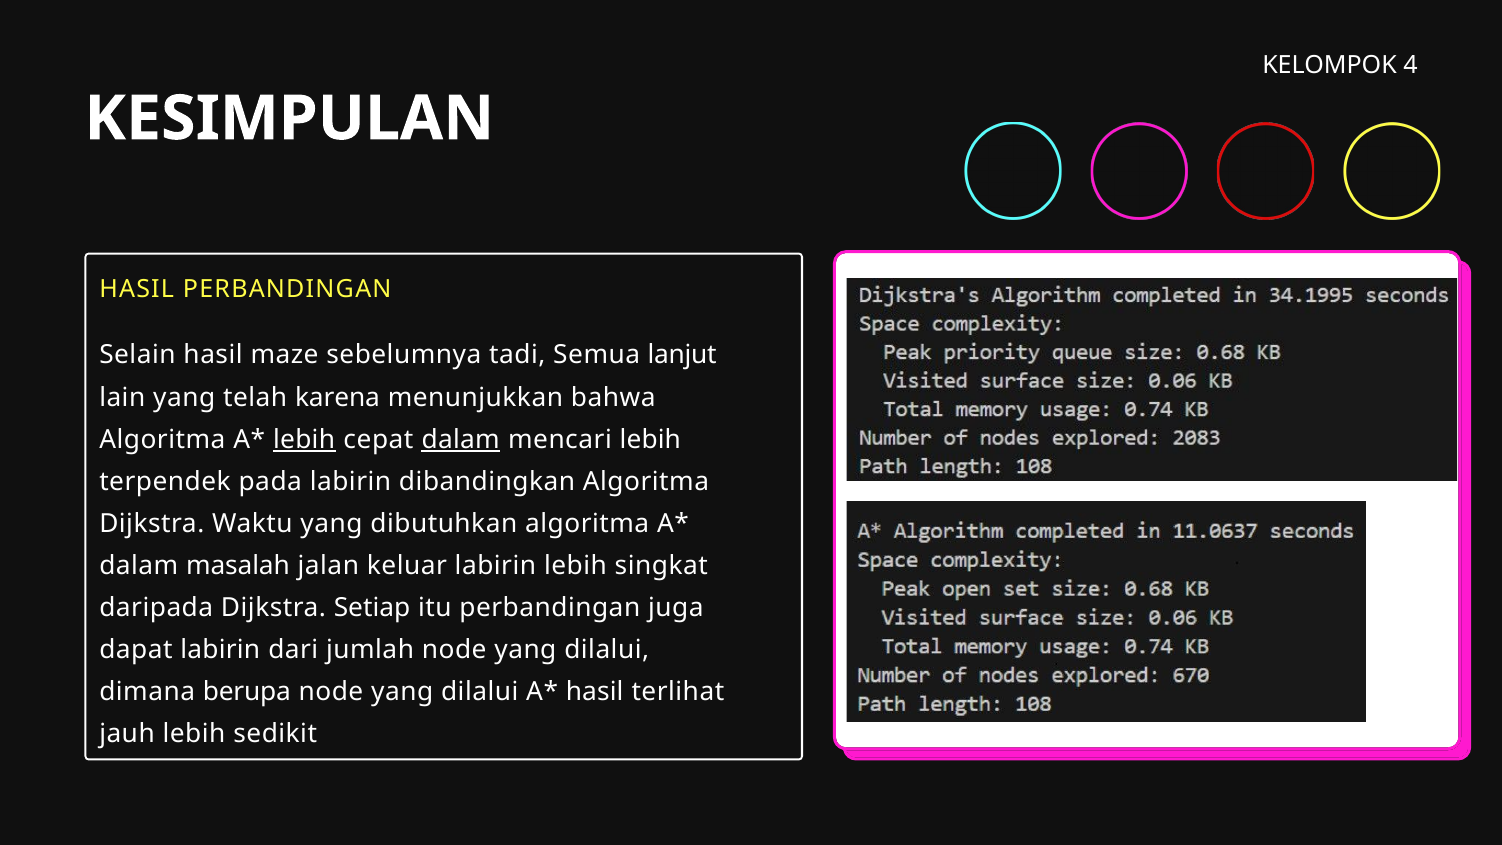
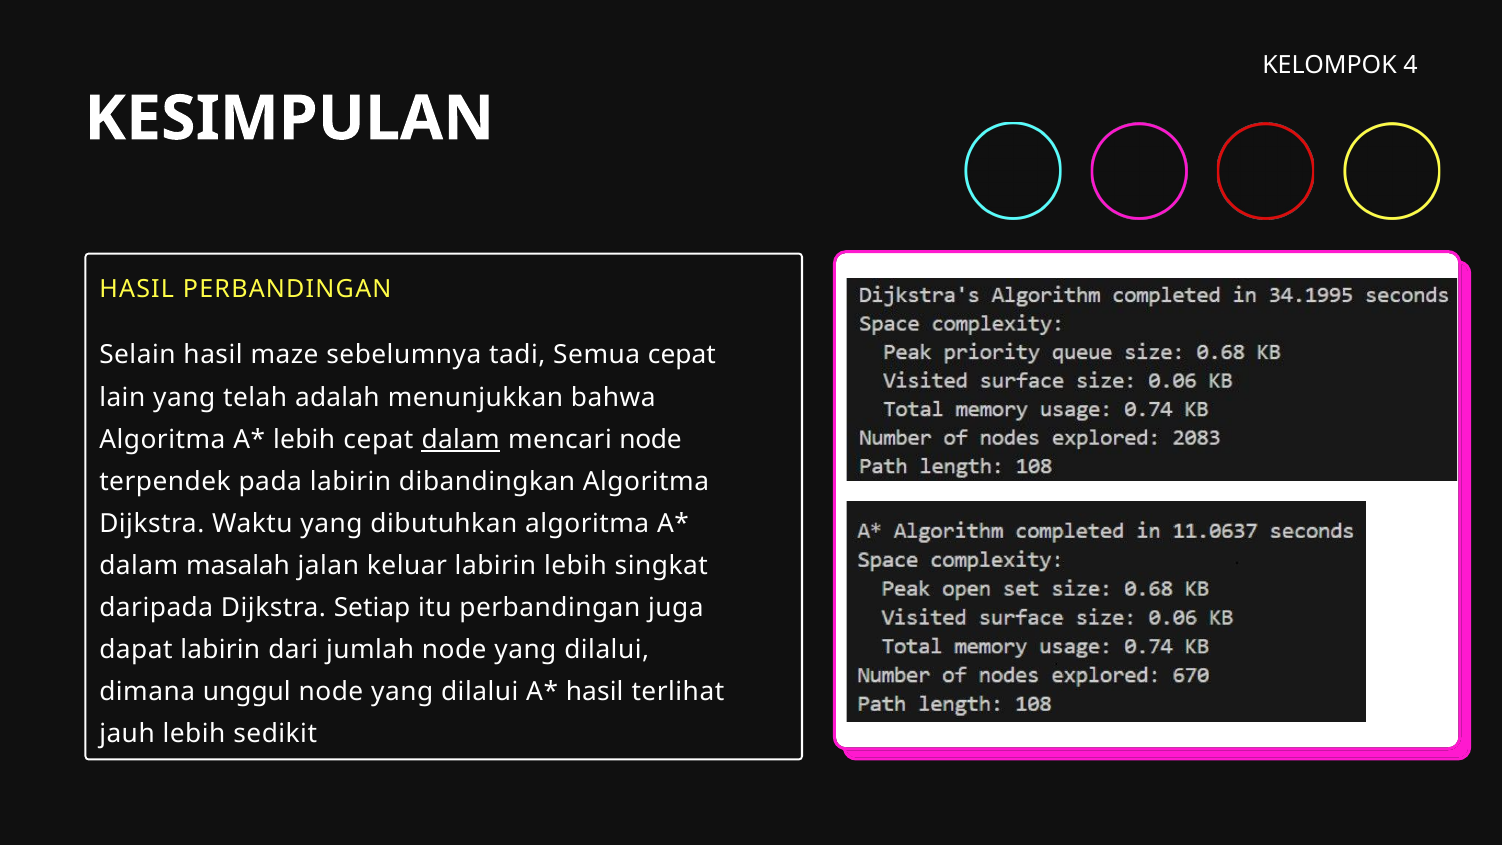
Semua lanjut: lanjut -> cepat (682, 355)
karena: karena -> adalah (337, 397)
lebih underline: present -> none (304, 439)
mencari lebih: lebih -> node (651, 439)
berupa: berupa -> unggul (247, 692)
